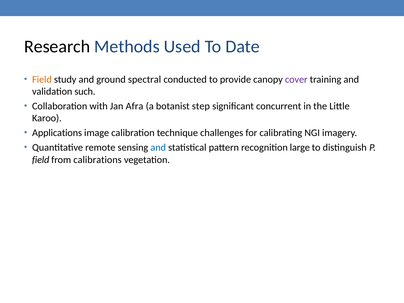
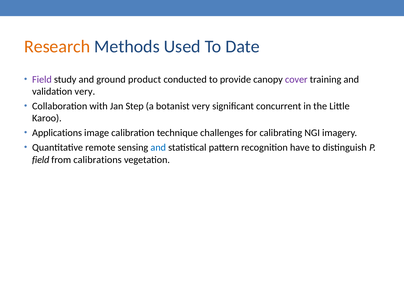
Research colour: black -> orange (57, 47)
Field colour: orange -> purple (42, 79)
spectral: spectral -> product (145, 79)
validation such: such -> very (85, 92)
Afra: Afra -> Step (135, 106)
botanist step: step -> very (201, 106)
large: large -> have (300, 148)
